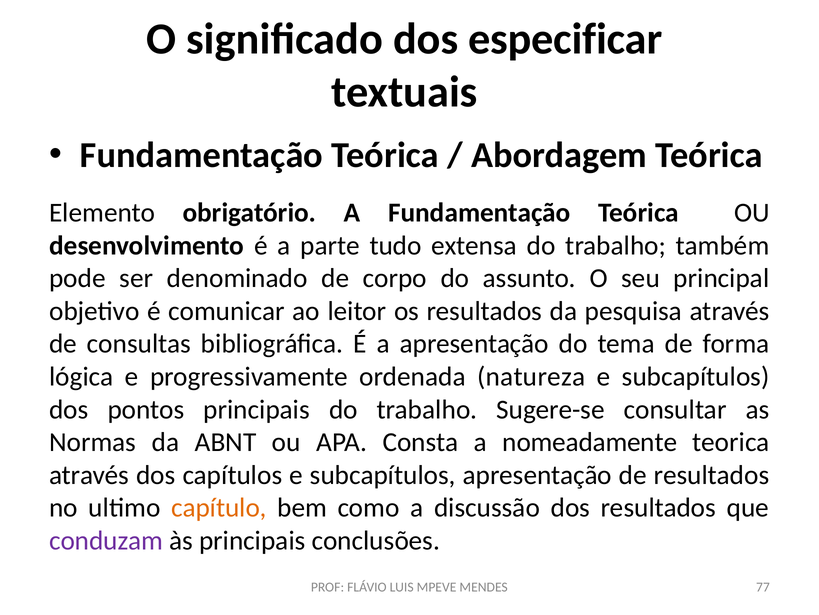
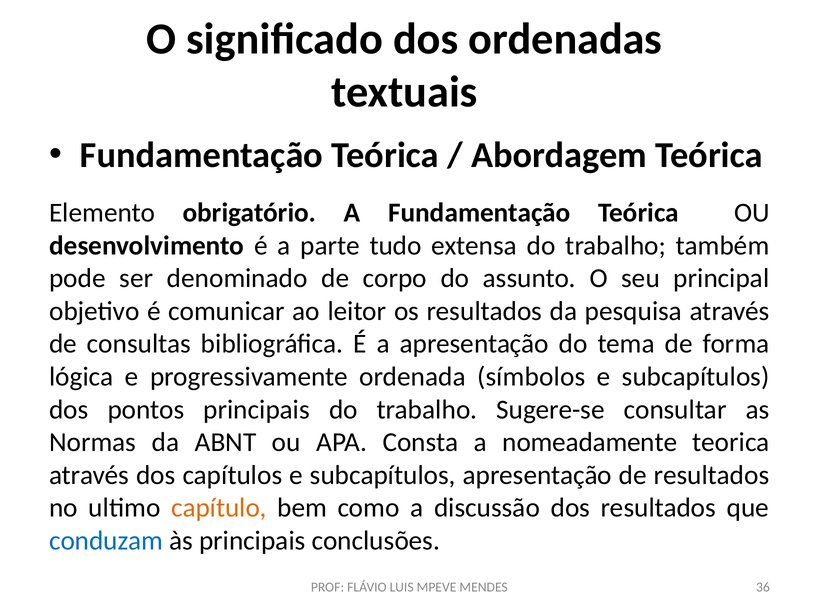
especificar: especificar -> ordenadas (565, 39)
natureza: natureza -> símbolos (531, 376)
conduzam colour: purple -> blue (106, 540)
77: 77 -> 36 (763, 586)
